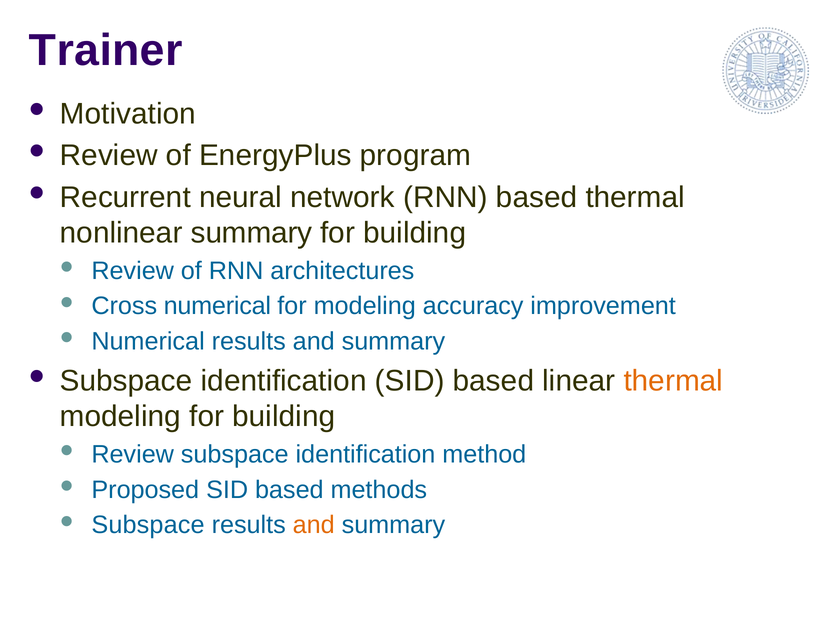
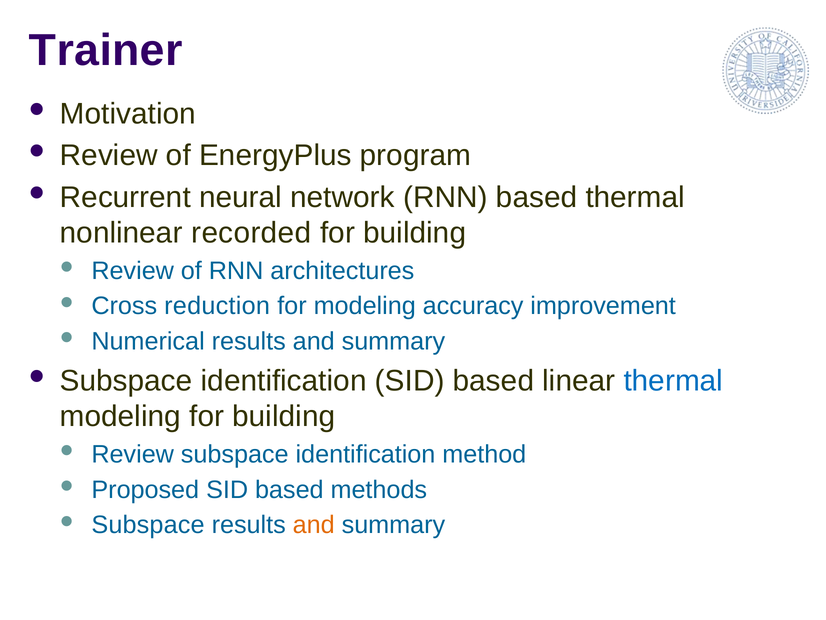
nonlinear summary: summary -> recorded (251, 233)
Cross numerical: numerical -> reduction (217, 306)
thermal colour: orange -> blue (673, 380)
